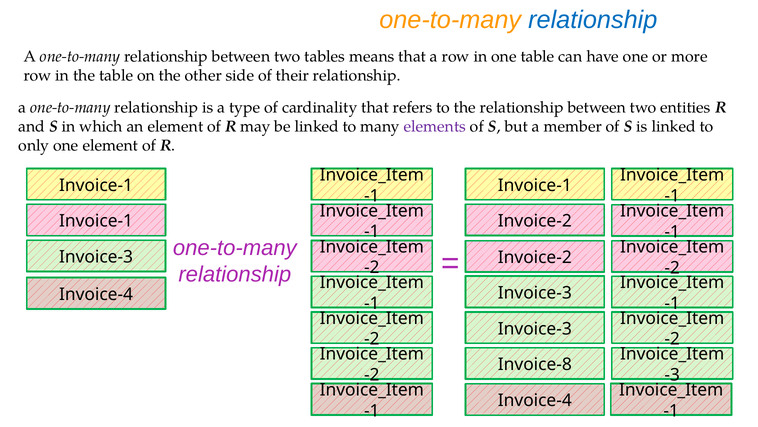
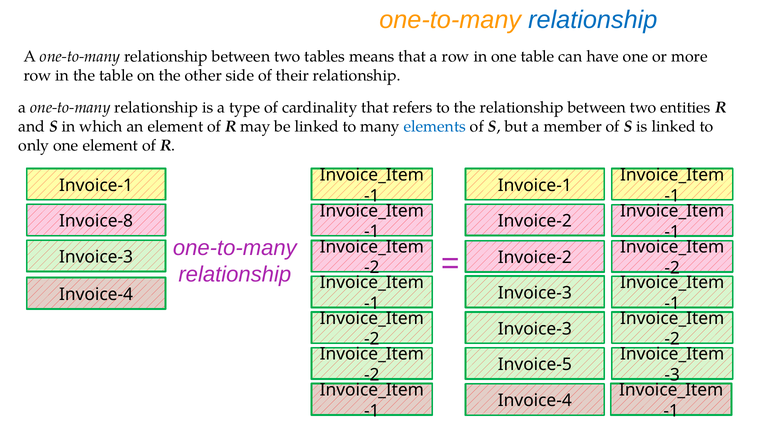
elements colour: purple -> blue (435, 126)
Invoice-1: Invoice-1 -> Invoice-8 (96, 221)
Invoice-8: Invoice-8 -> Invoice-5 (535, 364)
